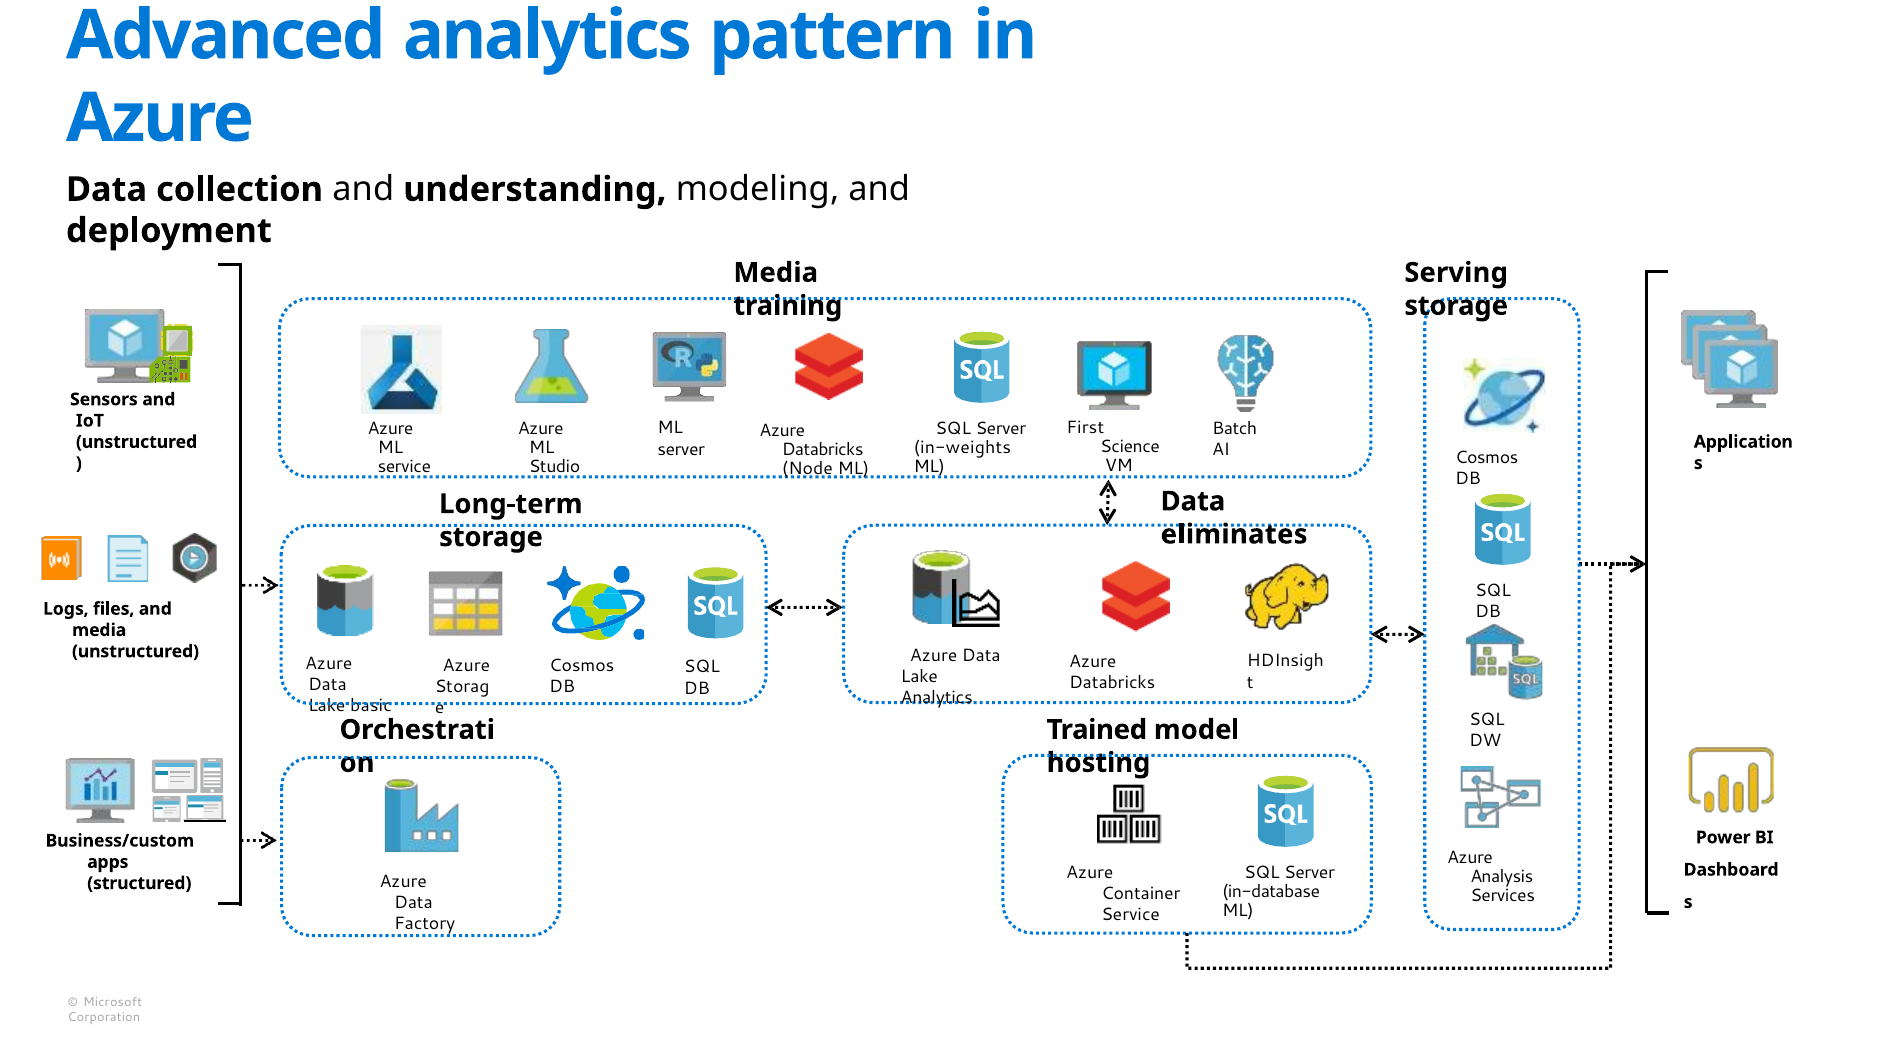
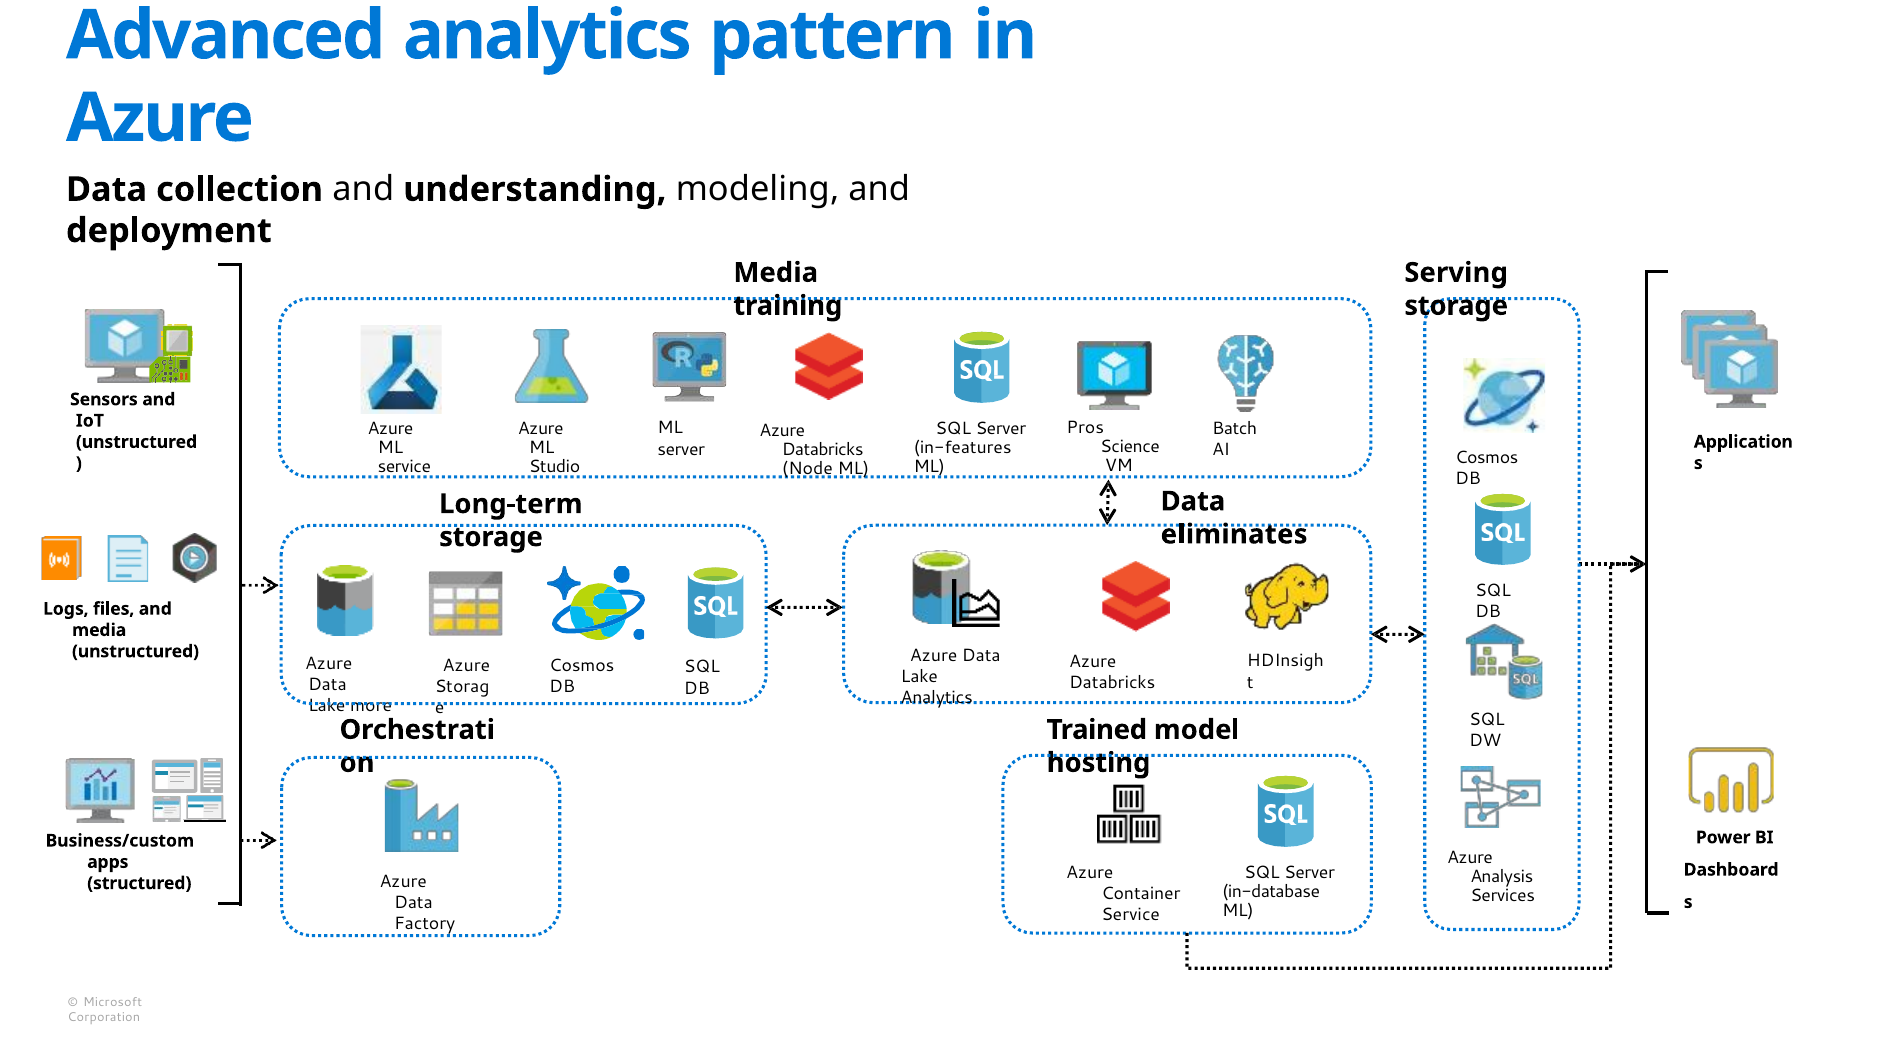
First: First -> Pros (1085, 428)
in-weights: in-weights -> in-features (963, 447)
basic: basic -> more (371, 706)
